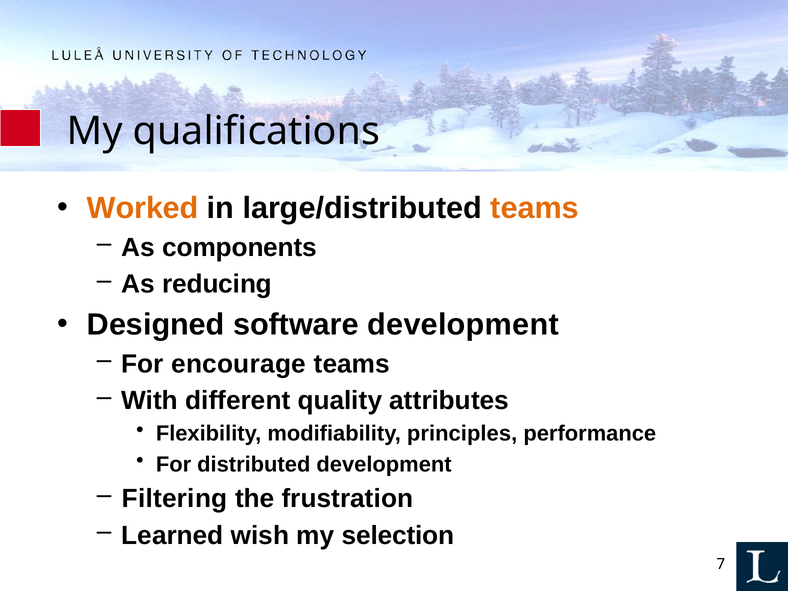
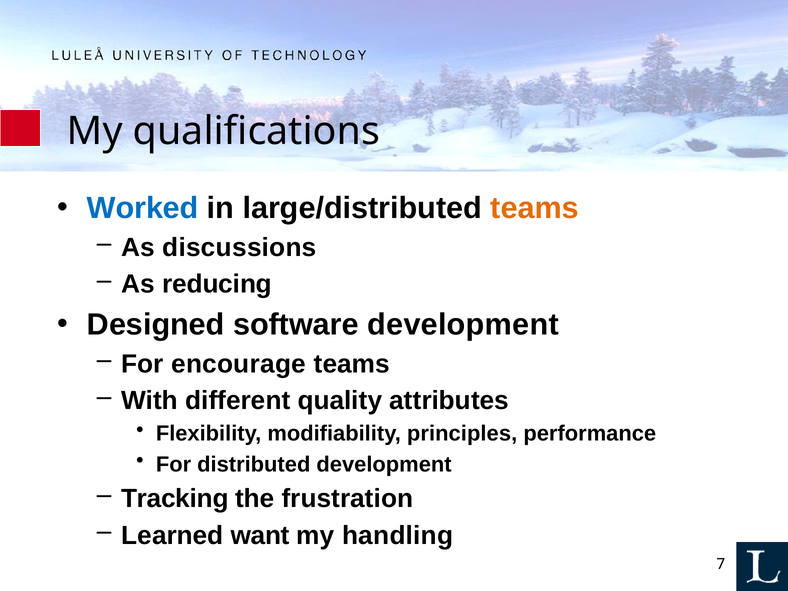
Worked colour: orange -> blue (143, 208)
components: components -> discussions (239, 247)
Filtering: Filtering -> Tracking (175, 499)
wish: wish -> want (260, 536)
selection: selection -> handling (398, 536)
